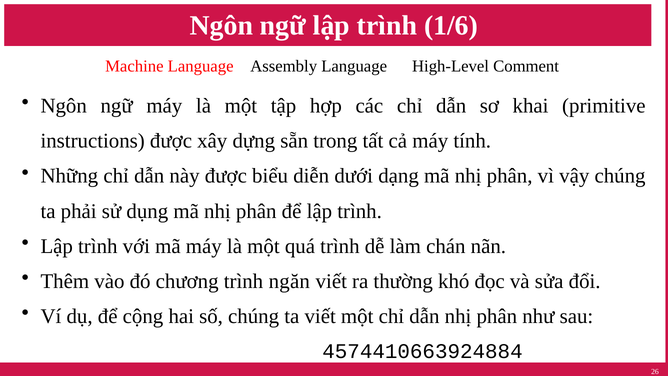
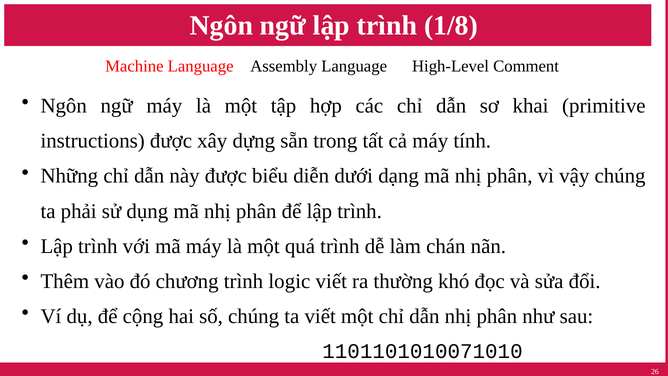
1/6: 1/6 -> 1/8 (451, 26)
ngăn: ngăn -> logic (289, 281)
4574410663924884: 4574410663924884 -> 1101101010071010 (422, 351)
